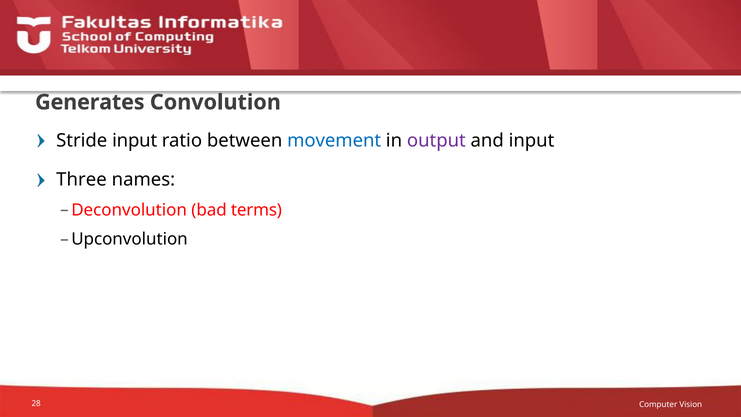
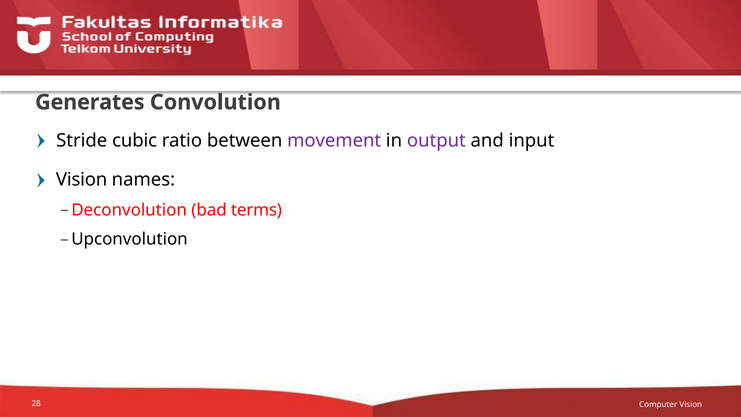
Stride input: input -> cubic (135, 140)
movement colour: blue -> purple (334, 140)
Three: Three -> Vision (82, 180)
